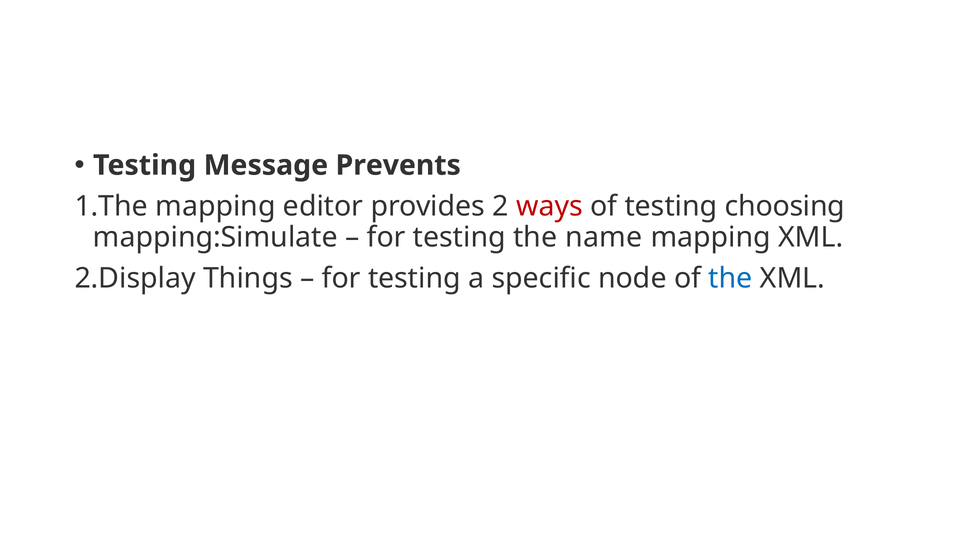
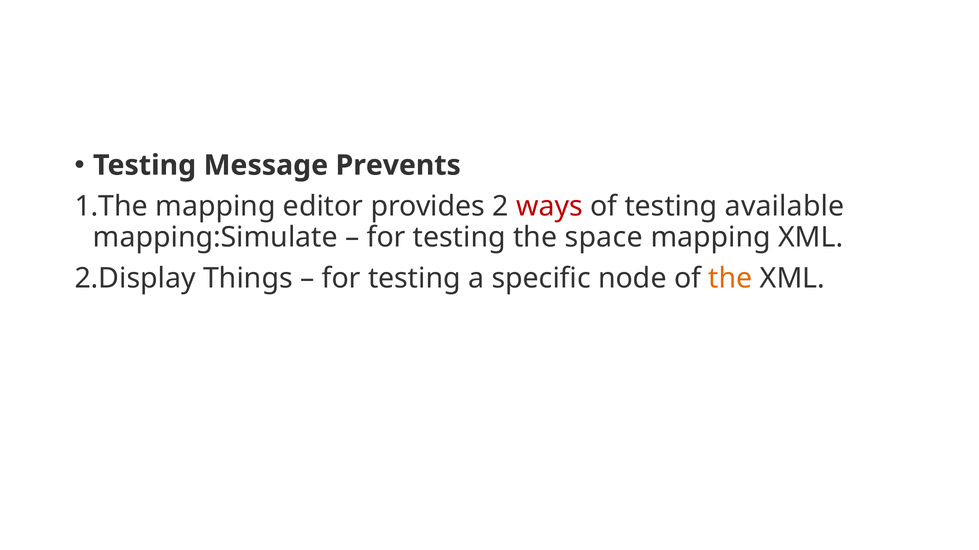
choosing: choosing -> available (785, 207)
name: name -> space (604, 237)
the colour: blue -> orange (730, 278)
